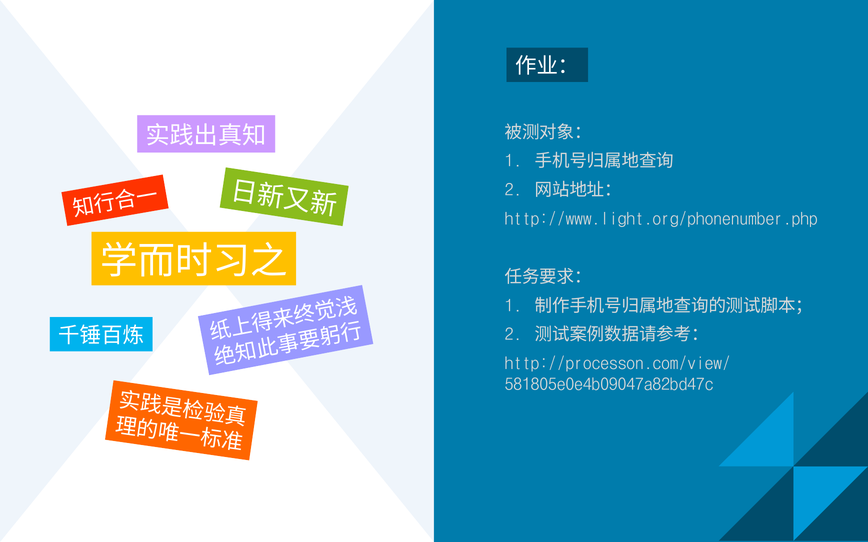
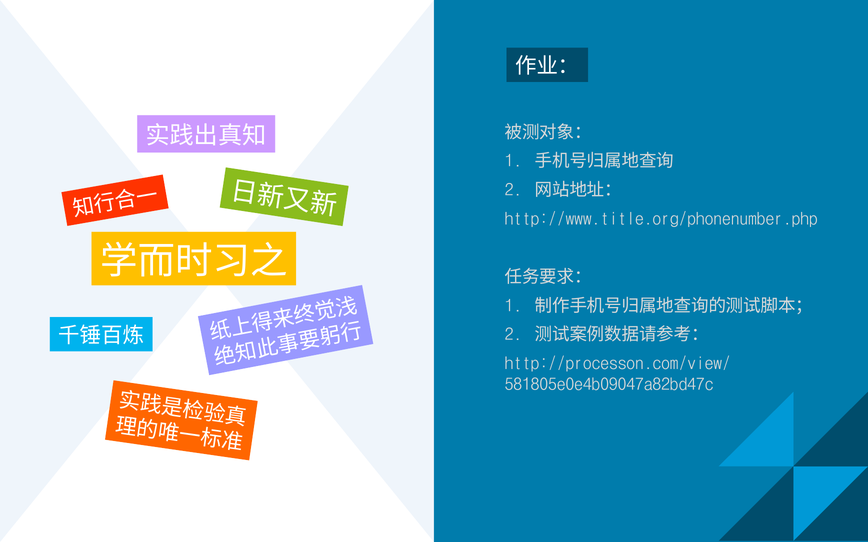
http://www.light.org/phonenumber.php: http://www.light.org/phonenumber.php -> http://www.title.org/phonenumber.php (661, 219)
